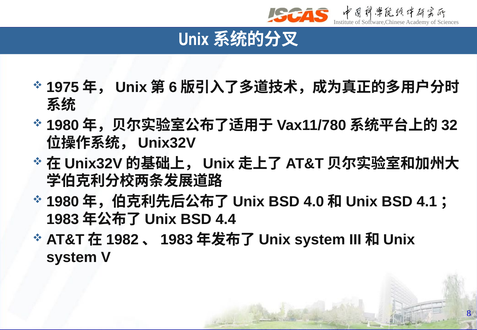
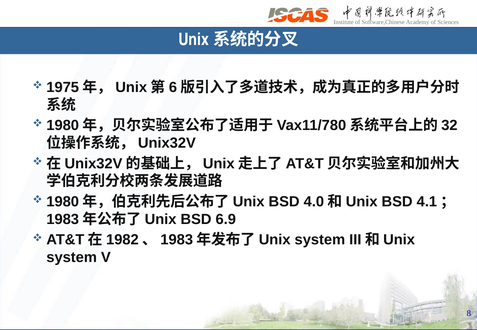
4.4: 4.4 -> 6.9 (226, 219)
